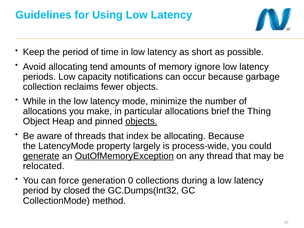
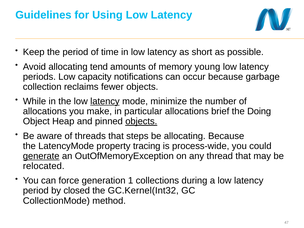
ignore: ignore -> young (207, 67)
latency underline: none -> present (105, 101)
Thing: Thing -> Doing (259, 111)
index: index -> steps (137, 136)
largely: largely -> tracing (147, 146)
OutOfMemoryException underline: present -> none (124, 156)
0: 0 -> 1 (131, 181)
GC.Dumps(Int32: GC.Dumps(Int32 -> GC.Kernel(Int32 (143, 191)
